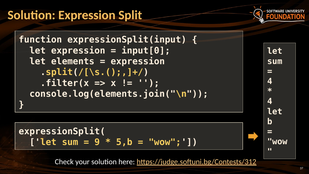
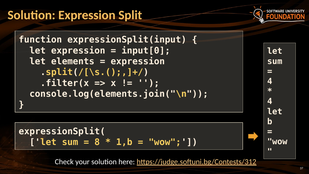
9: 9 -> 8 (97, 142)
5,b: 5,b -> 1,b (124, 142)
